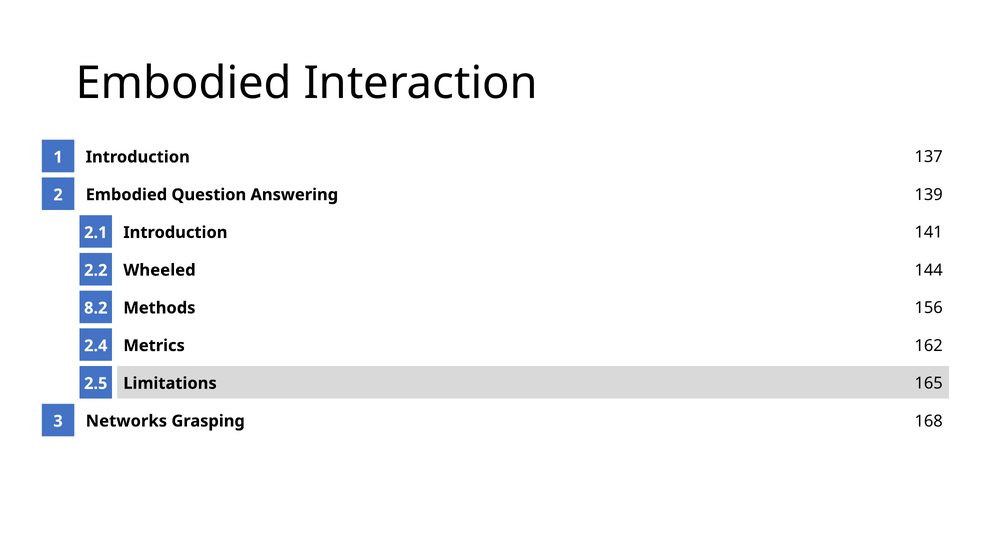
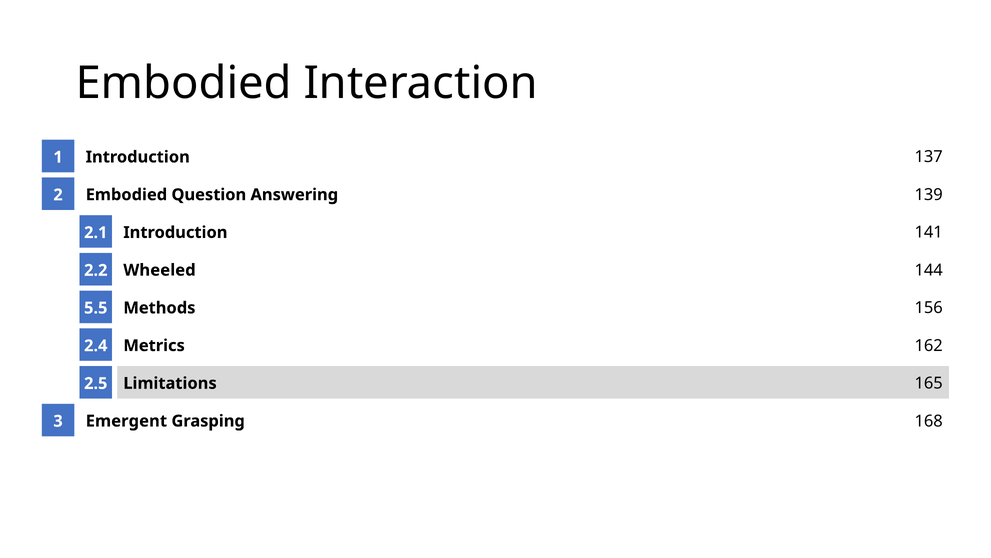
8.2: 8.2 -> 5.5 (96, 308)
Networks: Networks -> Emergent (126, 421)
